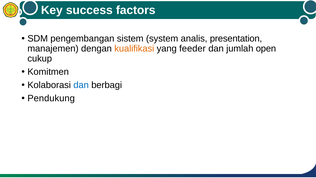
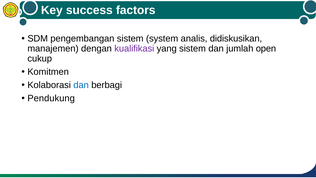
presentation: presentation -> didiskusikan (236, 39)
kualifikasi colour: orange -> purple (134, 49)
yang feeder: feeder -> sistem (193, 49)
